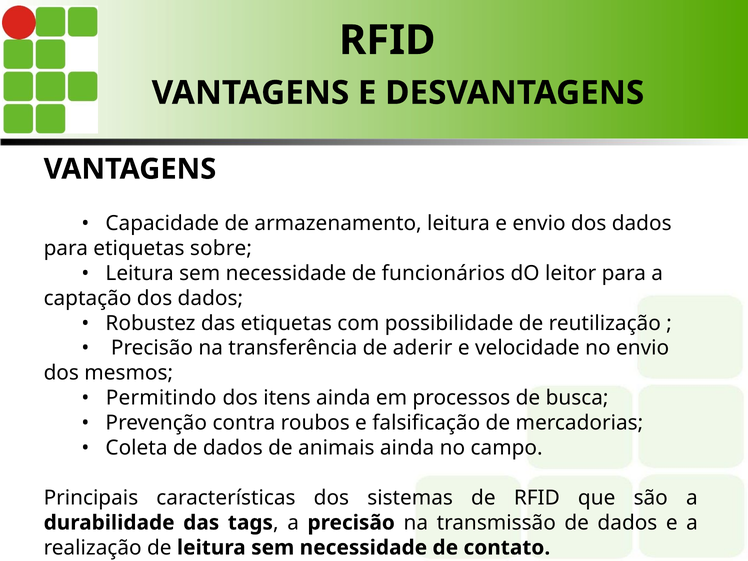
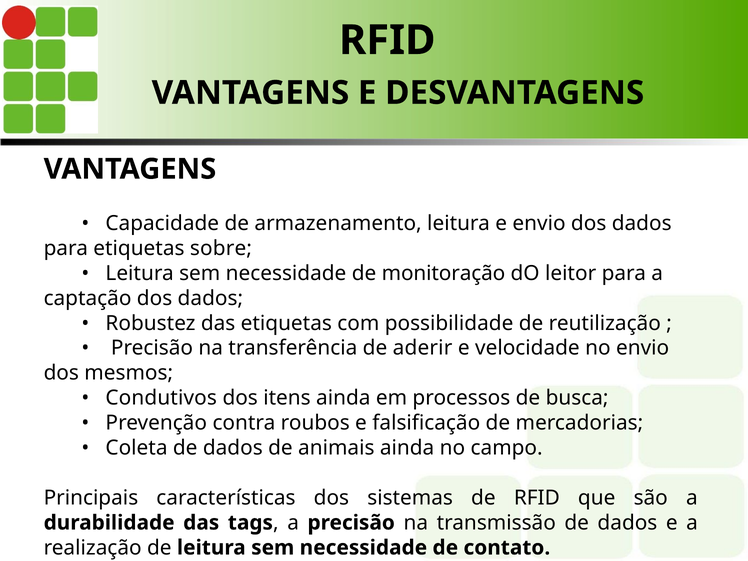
funcionários: funcionários -> monitoração (444, 273)
Permitindo: Permitindo -> Condutivos (161, 398)
